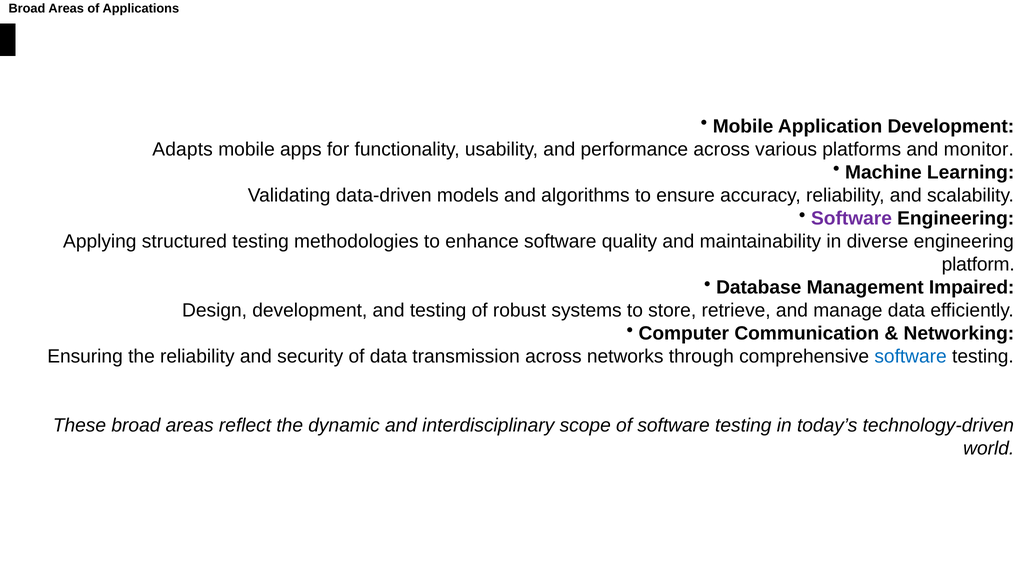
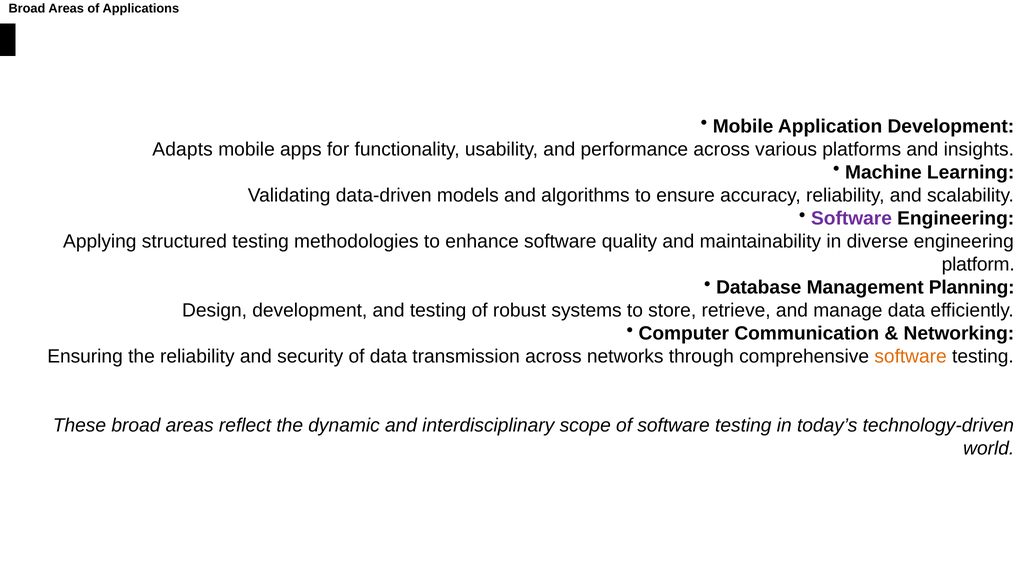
monitor: monitor -> insights (979, 149)
Impaired: Impaired -> Planning (972, 287)
software colour: blue -> orange (911, 356)
